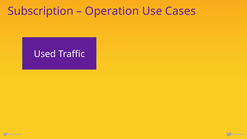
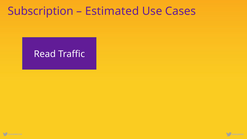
Operation: Operation -> Estimated (112, 11)
Used: Used -> Read (45, 54)
